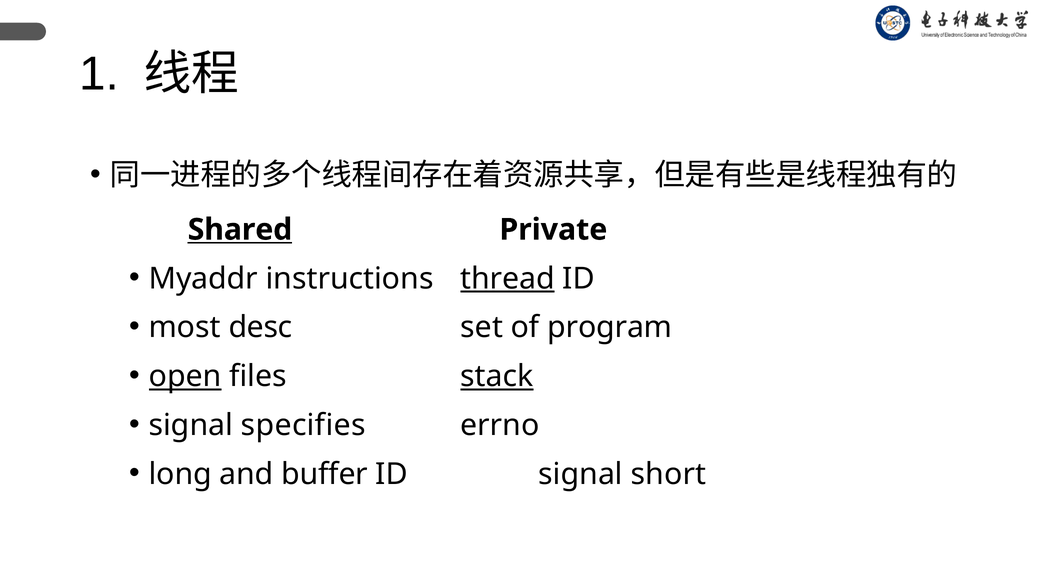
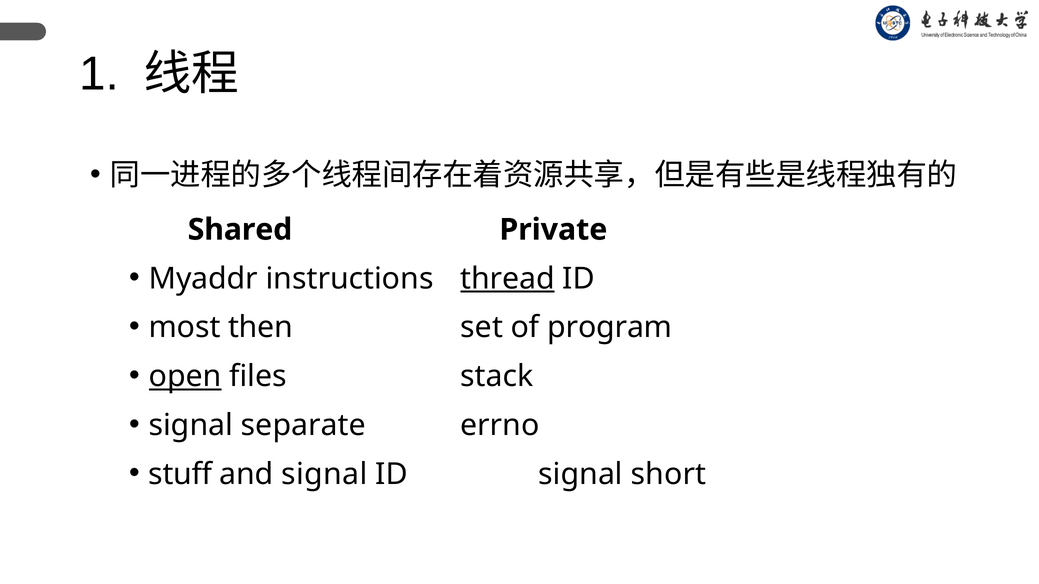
Shared underline: present -> none (240, 230)
desc: desc -> then (260, 328)
stack underline: present -> none (497, 377)
specifies: specifies -> separate (303, 426)
long: long -> stuff (180, 474)
and buffer: buffer -> signal (324, 474)
